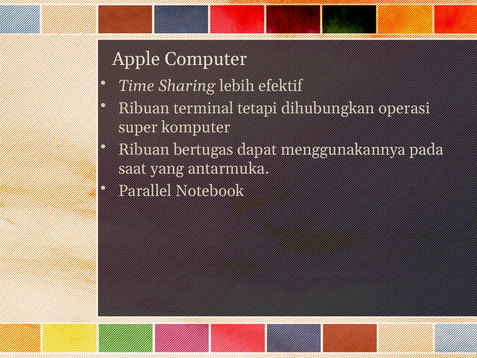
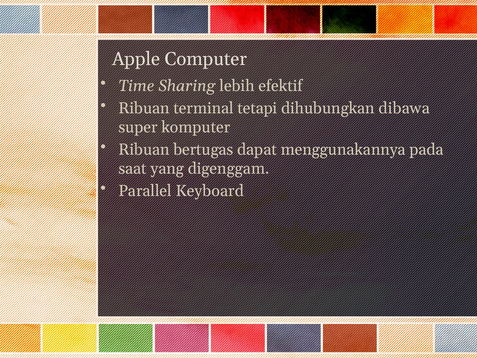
operasi: operasi -> dibawa (404, 108)
antarmuka: antarmuka -> digenggam (228, 168)
Notebook: Notebook -> Keyboard (210, 191)
